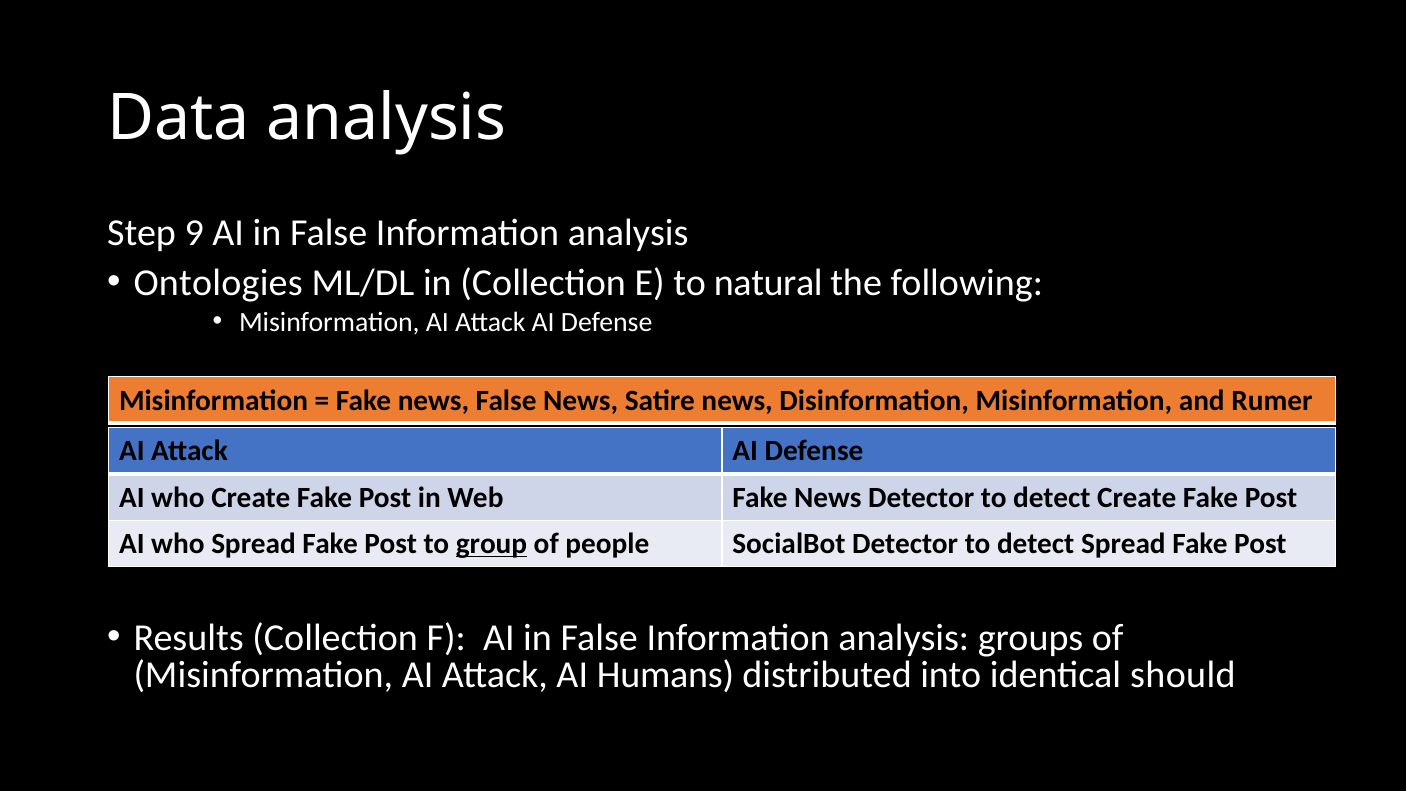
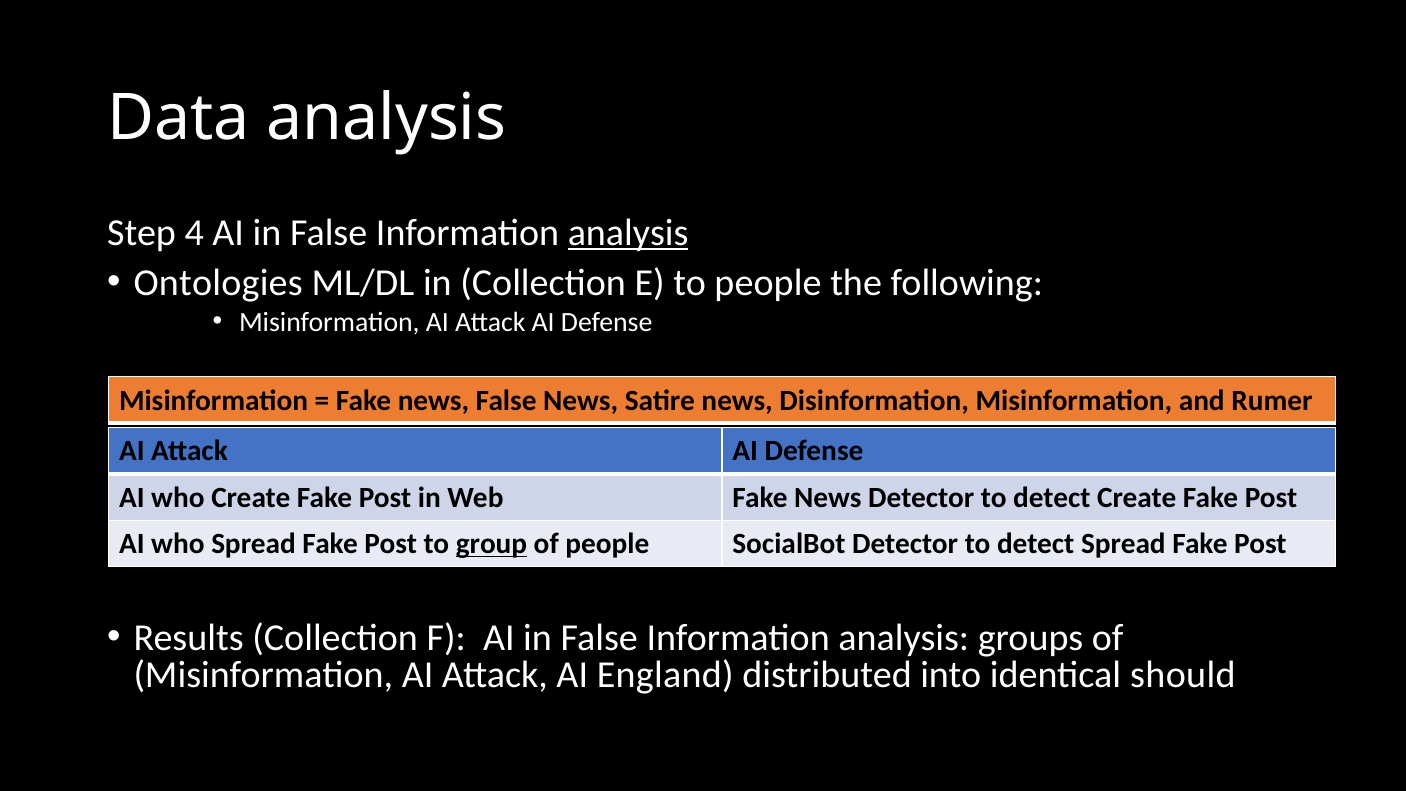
9: 9 -> 4 (194, 233)
analysis underline: none -> present (628, 233)
to natural: natural -> people (768, 283)
Humans: Humans -> England (665, 675)
